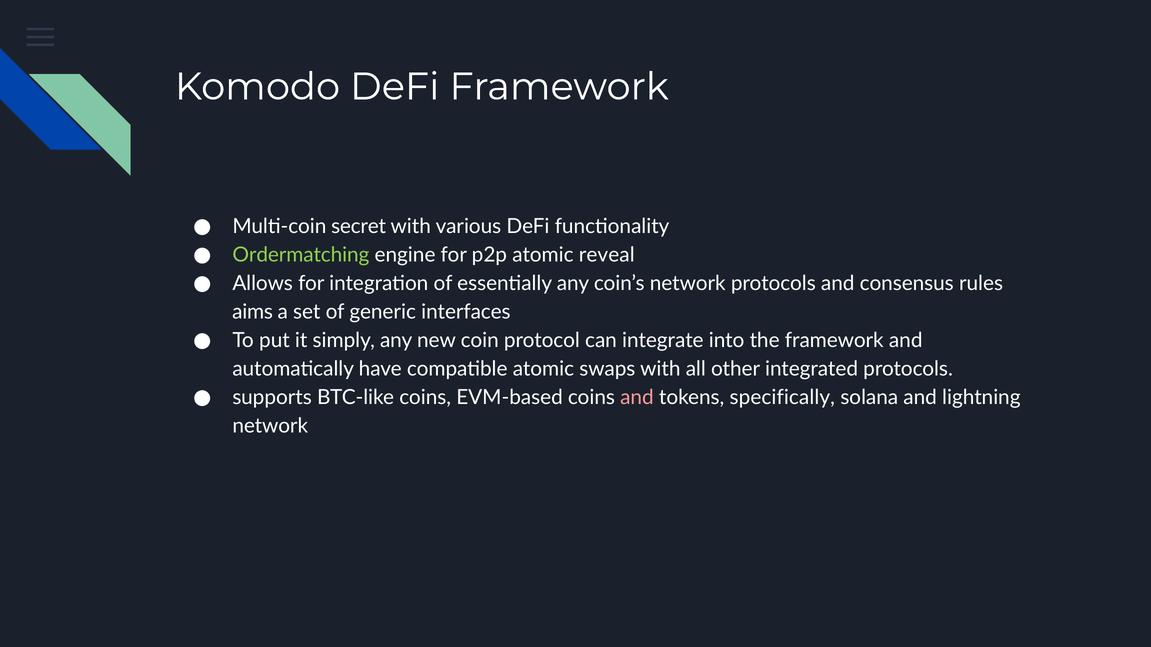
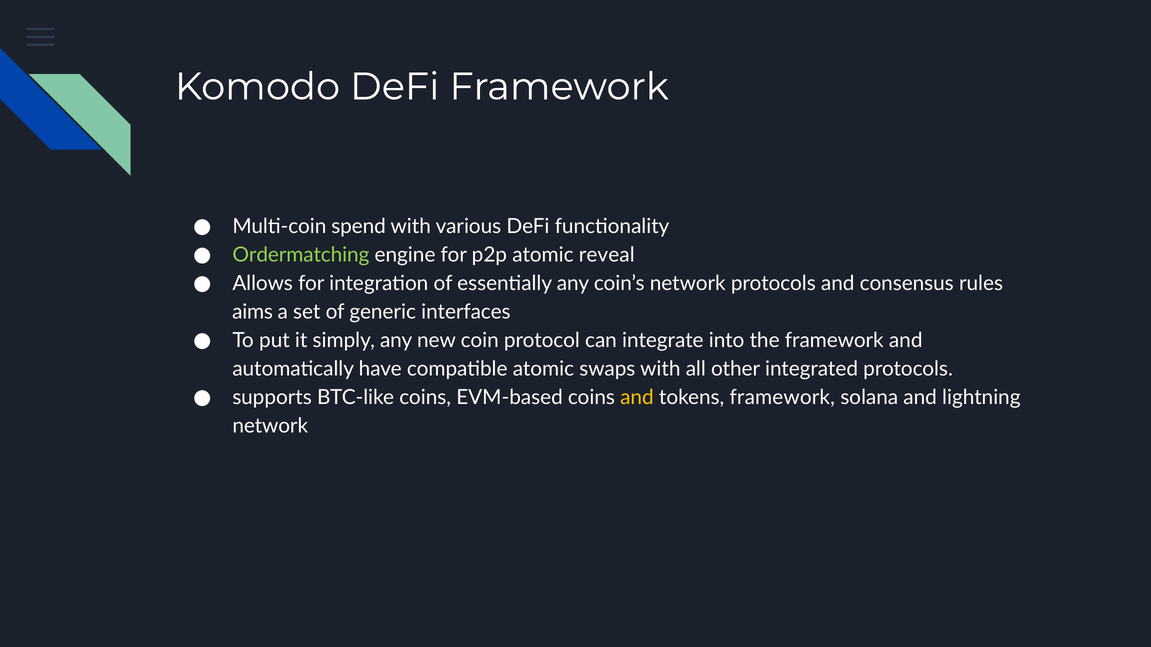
secret: secret -> spend (359, 226)
and colour: pink -> yellow (637, 398)
tokens specifically: specifically -> framework (782, 398)
